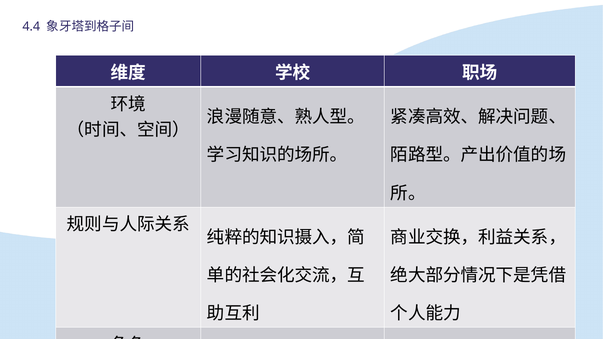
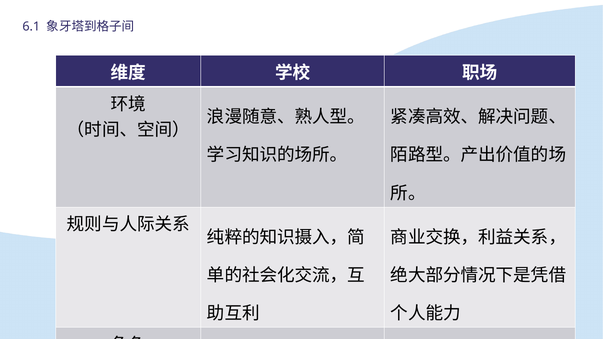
4.4: 4.4 -> 6.1 (31, 26)
